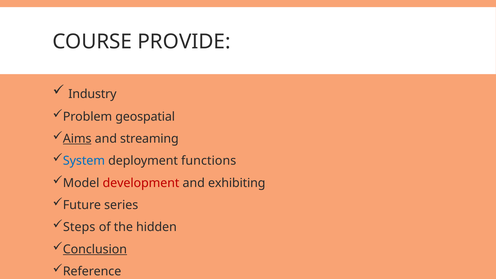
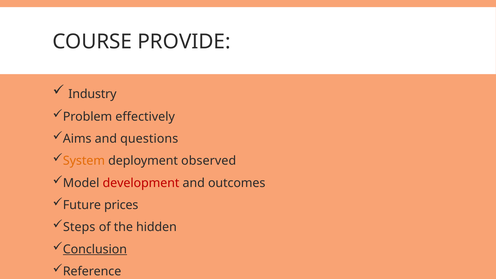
geospatial: geospatial -> effectively (145, 117)
Aims underline: present -> none (77, 139)
streaming: streaming -> questions (149, 139)
System colour: blue -> orange (84, 161)
functions: functions -> observed (209, 161)
exhibiting: exhibiting -> outcomes (237, 183)
series: series -> prices (121, 205)
